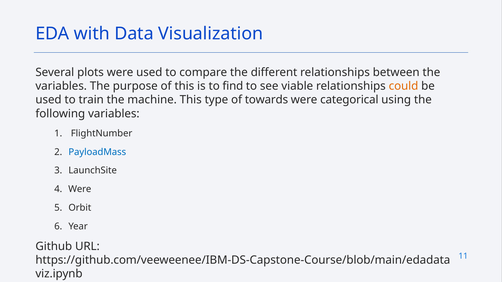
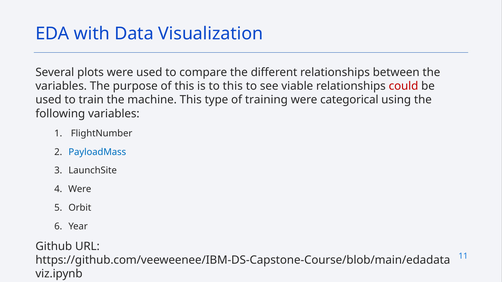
to find: find -> this (233, 86)
could colour: orange -> red (403, 86)
towards: towards -> training (266, 100)
